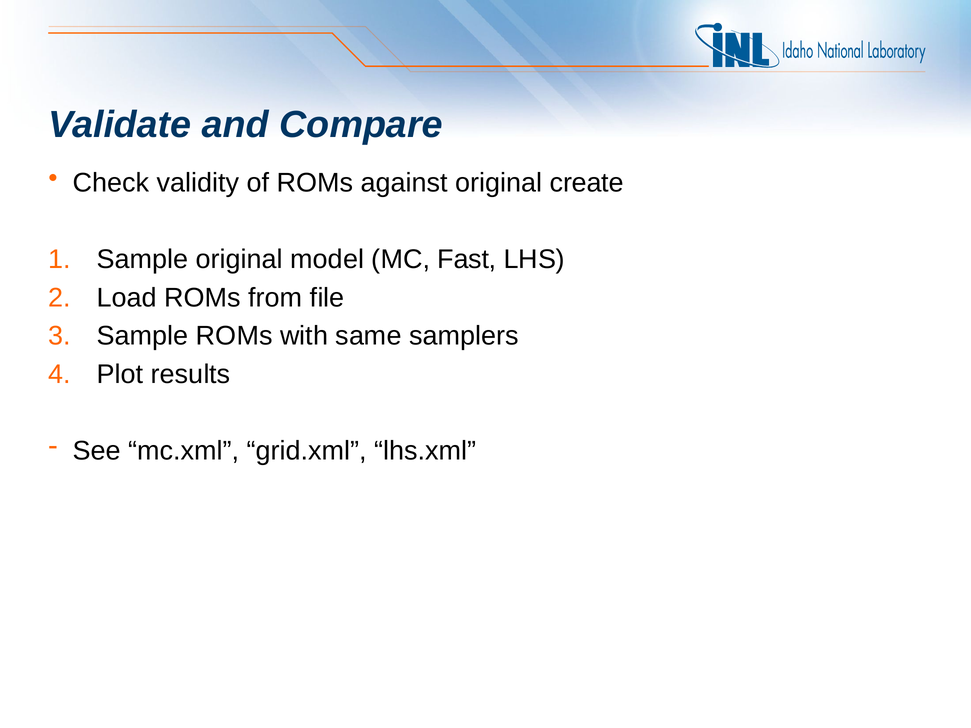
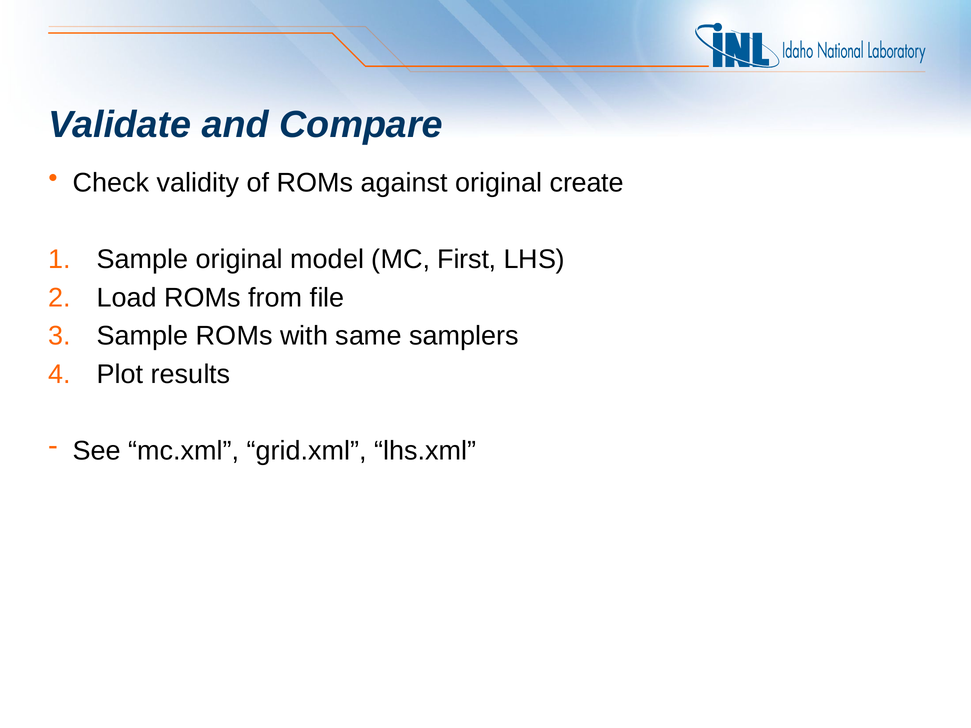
Fast: Fast -> First (467, 259)
